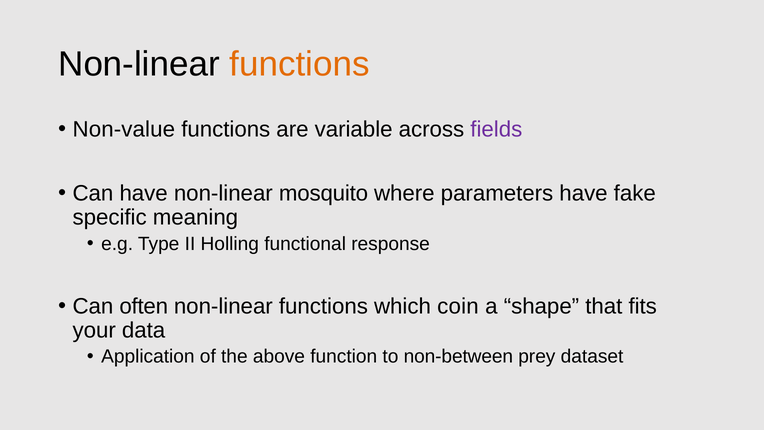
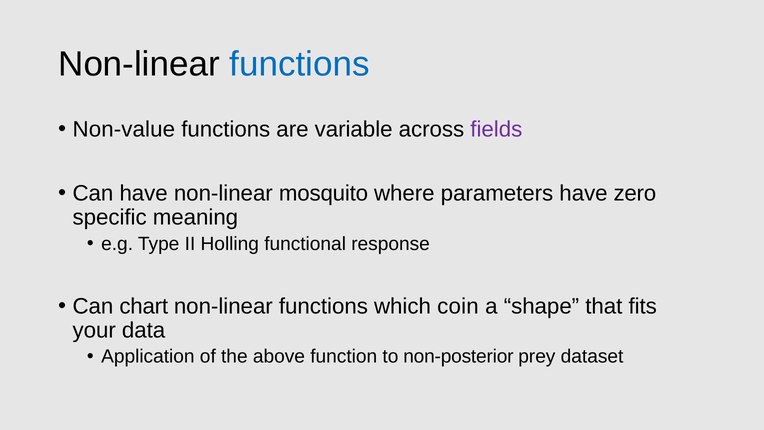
functions colour: orange -> blue (300, 64)
fake: fake -> zero (635, 193)
often: often -> chart (144, 306)
non-between: non-between -> non-posterior (458, 356)
